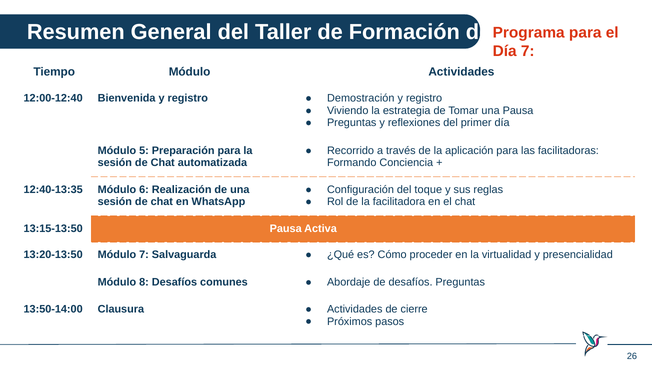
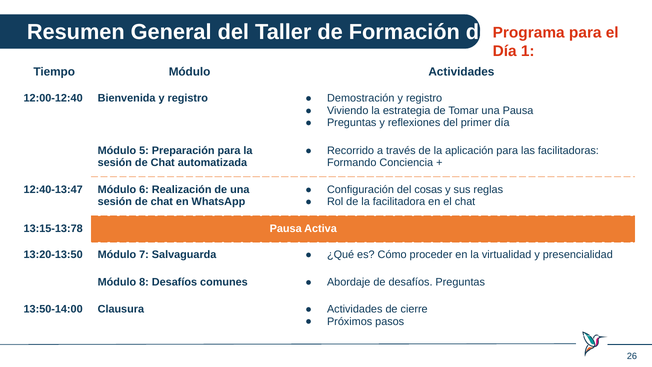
Día 7: 7 -> 1 (528, 51)
12:40-13:35: 12:40-13:35 -> 12:40-13:47 (53, 190)
toque: toque -> cosas (428, 190)
13:15-13:50: 13:15-13:50 -> 13:15-13:78 (53, 229)
